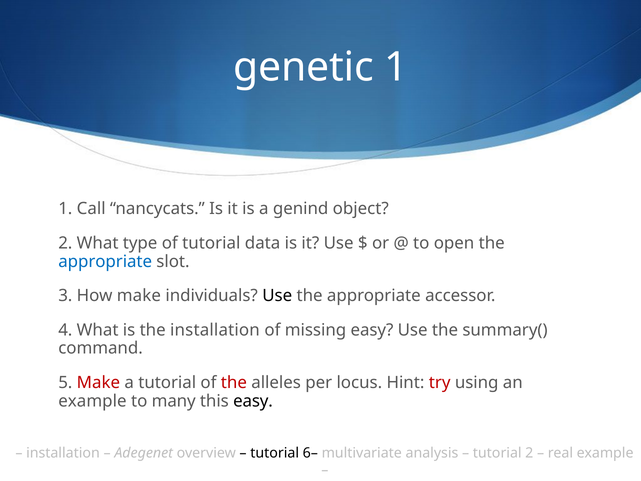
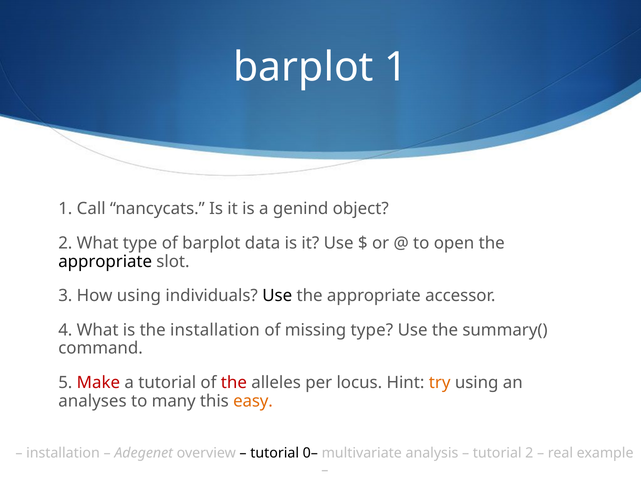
genetic: genetic -> barplot (303, 67)
of tutorial: tutorial -> barplot (211, 243)
appropriate colour: blue -> black (105, 261)
How make: make -> using (139, 296)
missing easy: easy -> type (372, 330)
try colour: red -> orange (440, 382)
example: example -> analyses (92, 401)
easy colour: black -> orange (253, 401)
6–: 6– -> 0– (310, 453)
